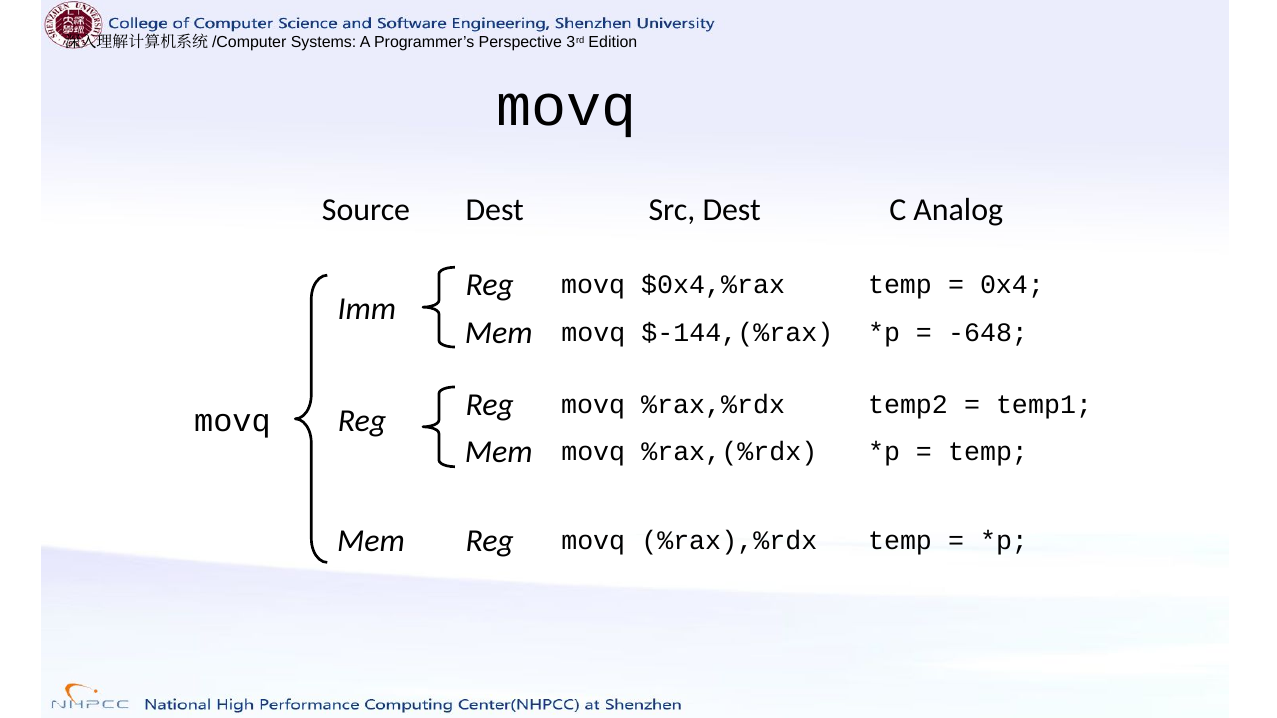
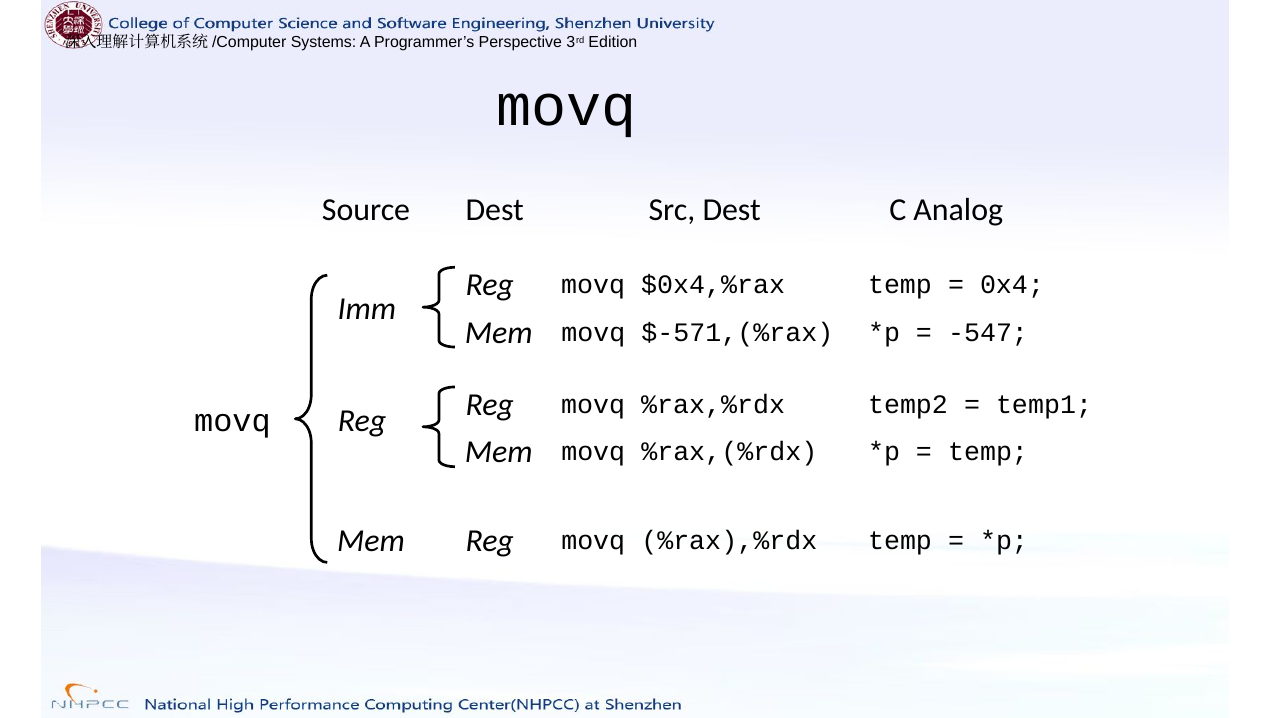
$-144,(%rax: $-144,(%rax -> $-571,(%rax (737, 333)
-648: -648 -> -547 (988, 333)
